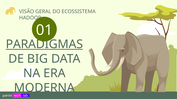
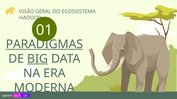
BIG underline: none -> present (38, 59)
